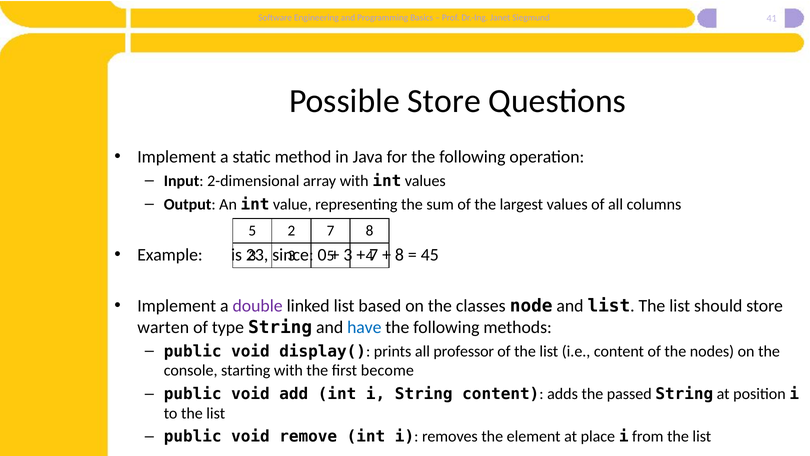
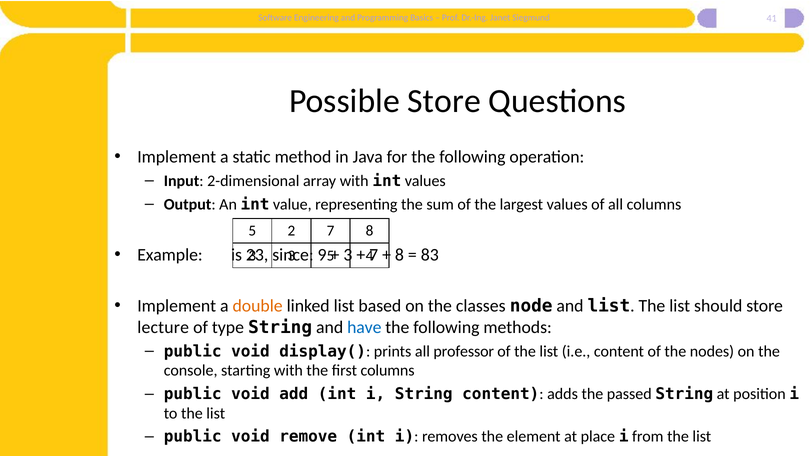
0: 0 -> 9 (322, 254)
45: 45 -> 83 (430, 254)
double colour: purple -> orange (258, 306)
warten: warten -> lecture (163, 327)
first become: become -> columns (388, 370)
